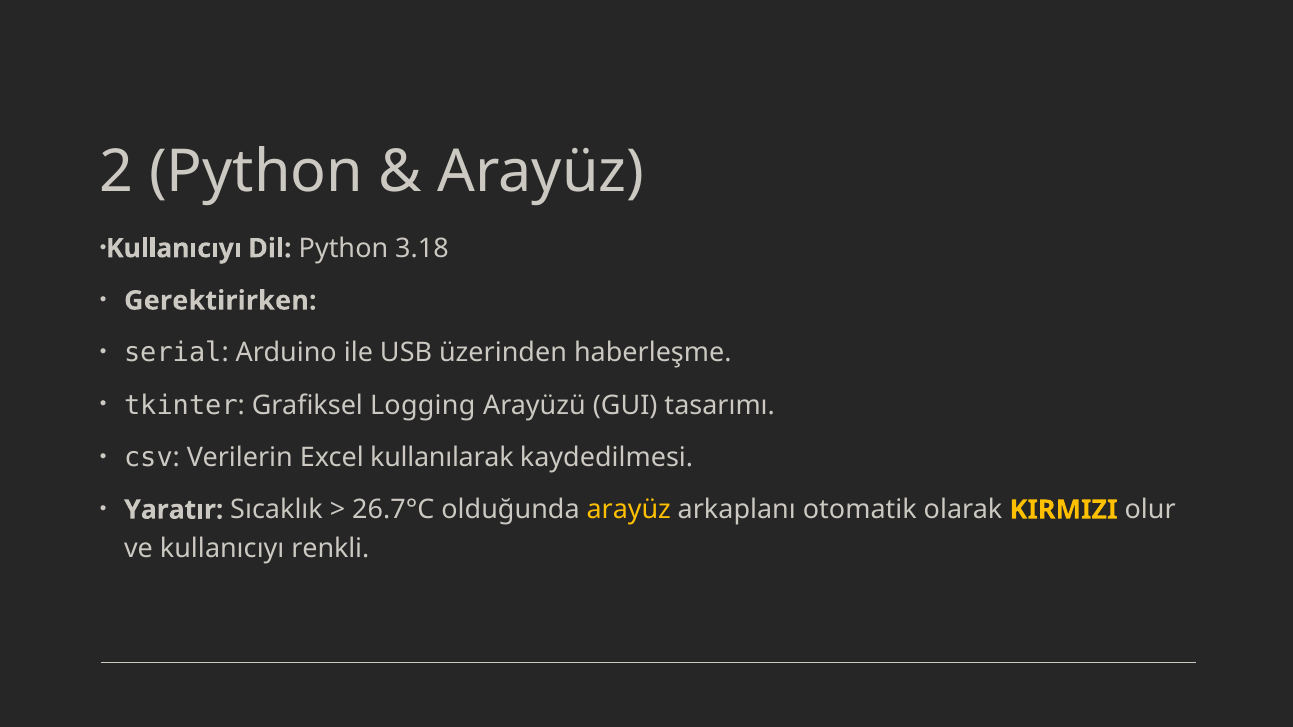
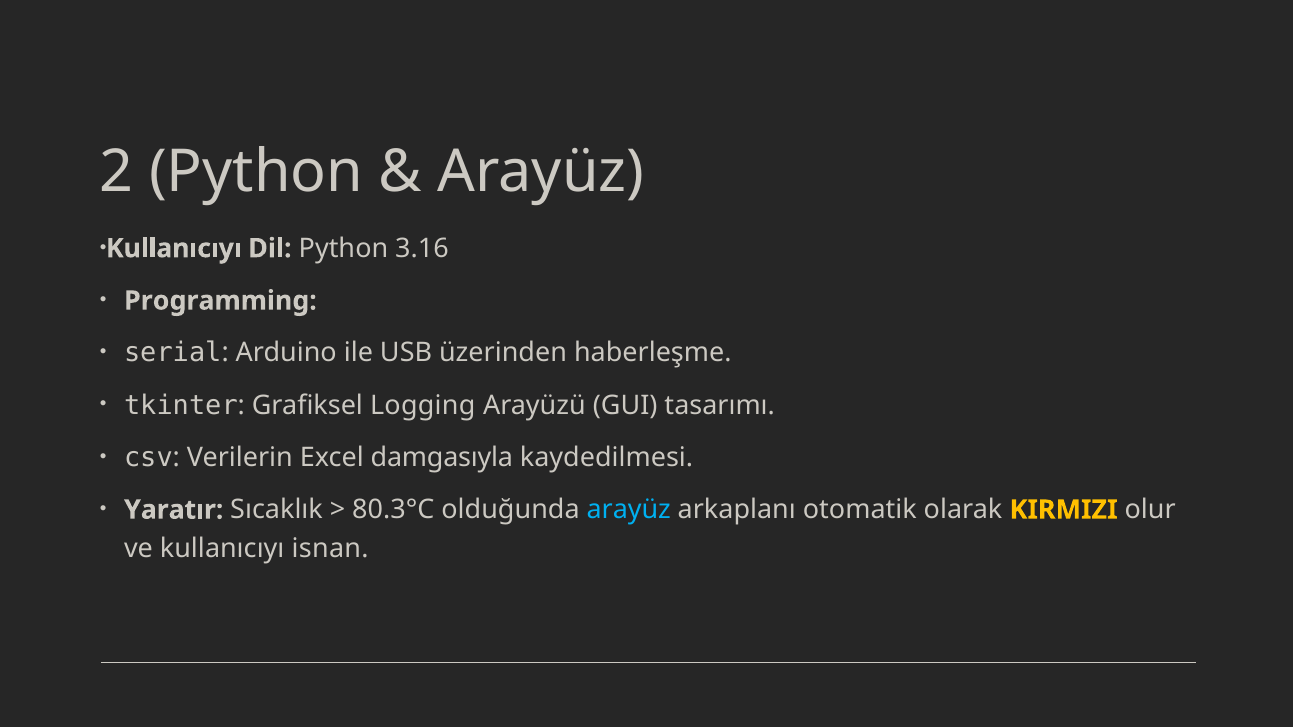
3.18: 3.18 -> 3.16 (422, 249)
Gerektirirken: Gerektirirken -> Programming (220, 301)
kullanılarak: kullanılarak -> damgasıyla (442, 458)
26.7°C: 26.7°C -> 80.3°C (393, 510)
arayüz colour: yellow -> light blue (629, 510)
renkli: renkli -> isnan (330, 549)
